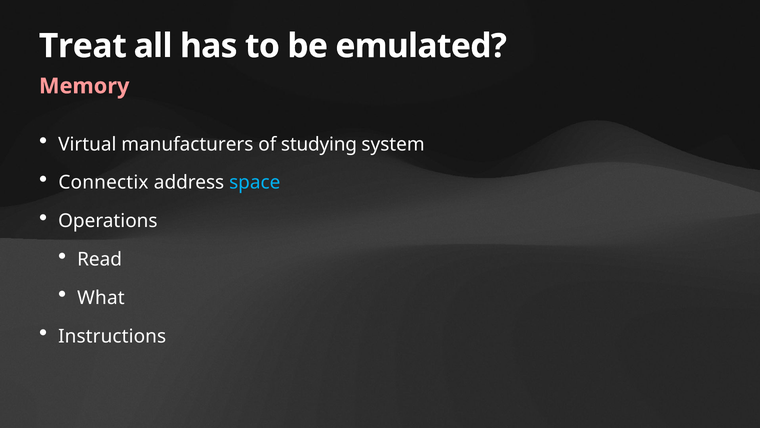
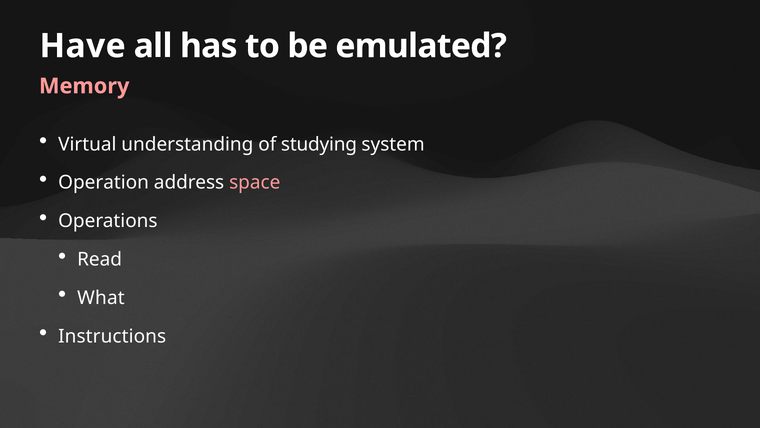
Treat: Treat -> Have (83, 46)
manufacturers: manufacturers -> understanding (187, 144)
Connectix: Connectix -> Operation (104, 182)
space colour: light blue -> pink (255, 182)
